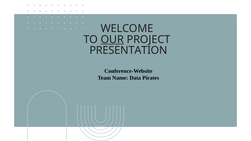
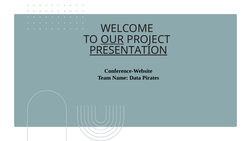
PRESENTATION underline: none -> present (128, 50)
